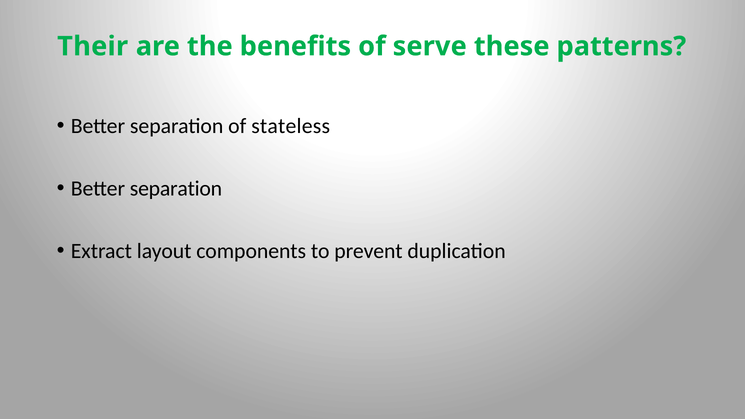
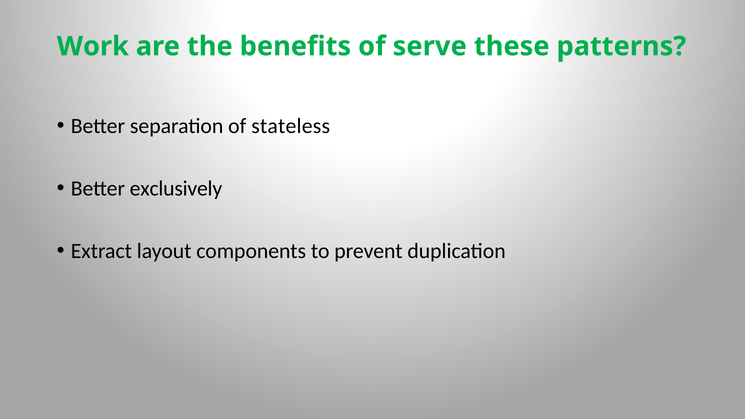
Their: Their -> Work (93, 46)
separation: separation -> exclusively (176, 188)
